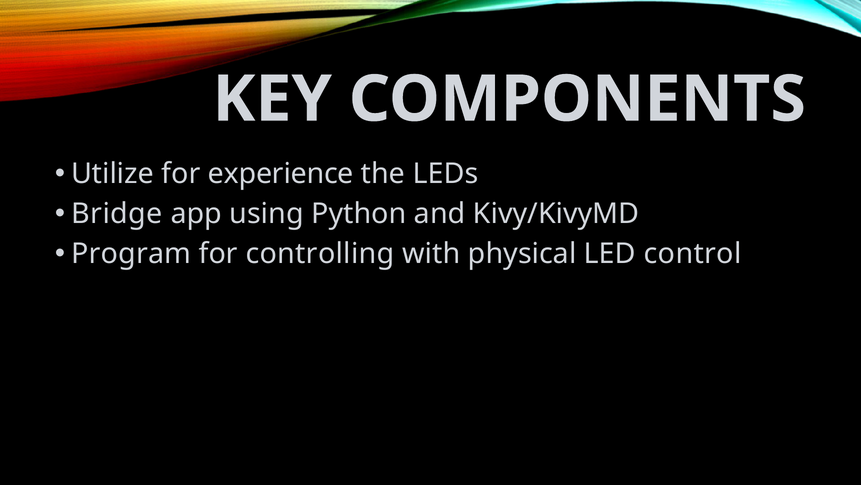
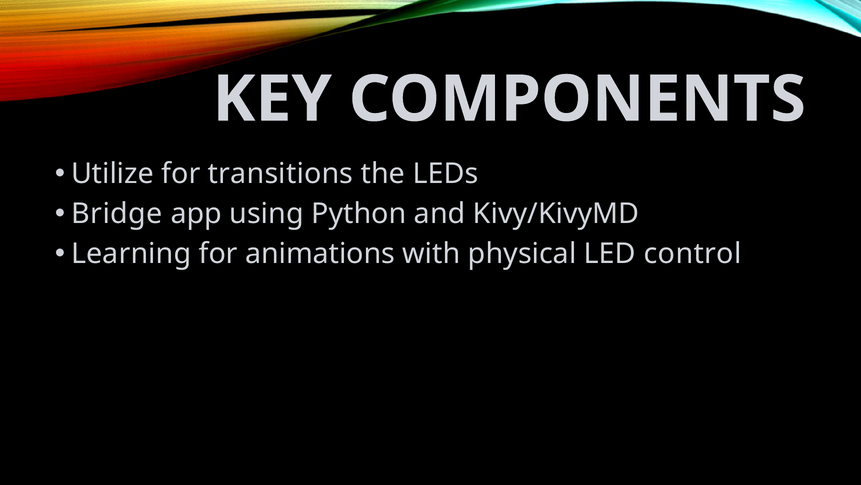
experience: experience -> transitions (281, 174)
Program: Program -> Learning (131, 254)
controlling: controlling -> animations (320, 254)
